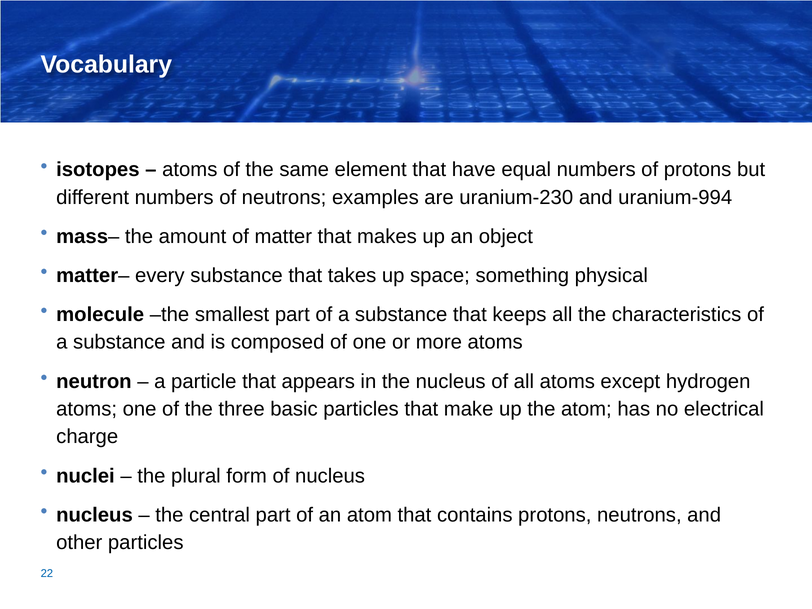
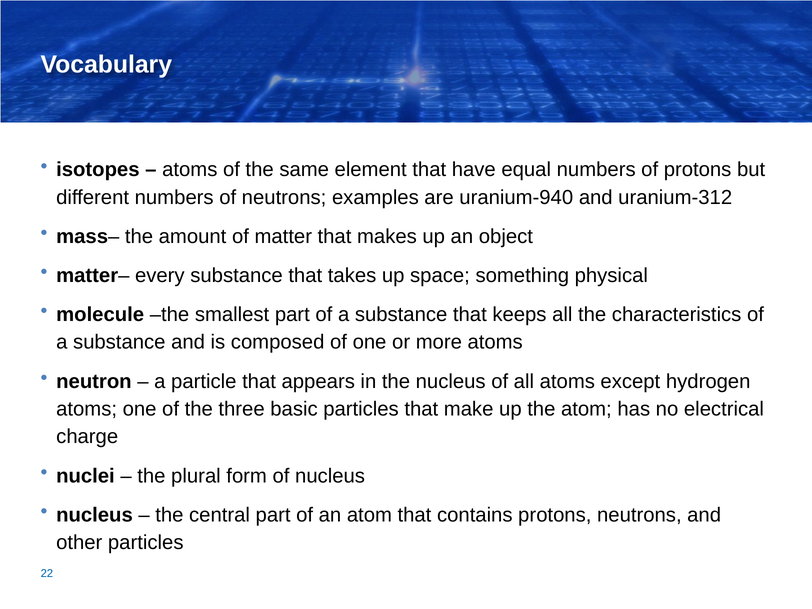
uranium-230: uranium-230 -> uranium-940 (516, 197)
uranium-994: uranium-994 -> uranium-312 (675, 197)
